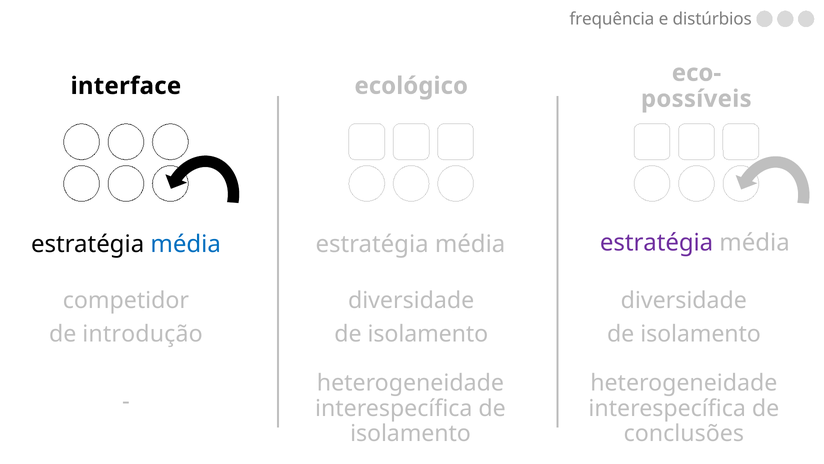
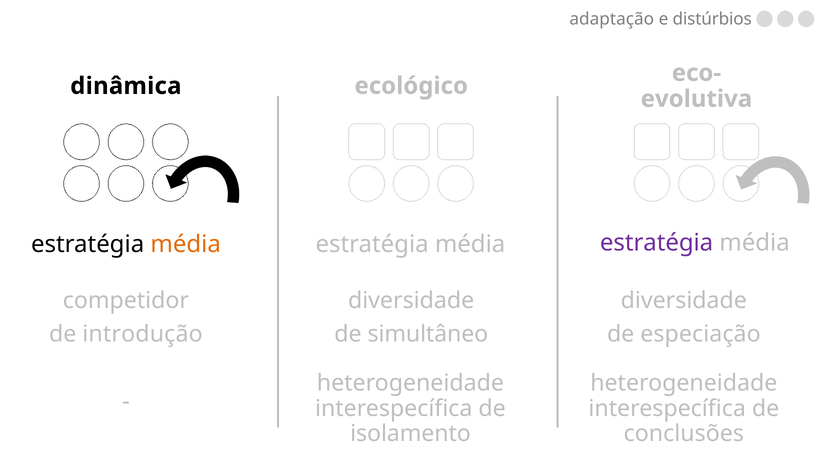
frequência: frequência -> adaptação (612, 19)
interface: interface -> dinâmica (126, 86)
possíveis: possíveis -> evolutiva (696, 99)
média colour: blue -> orange (186, 244)
isolamento: isolamento -> simultâneo (428, 334)
isolamento: isolamento -> especiação (700, 334)
